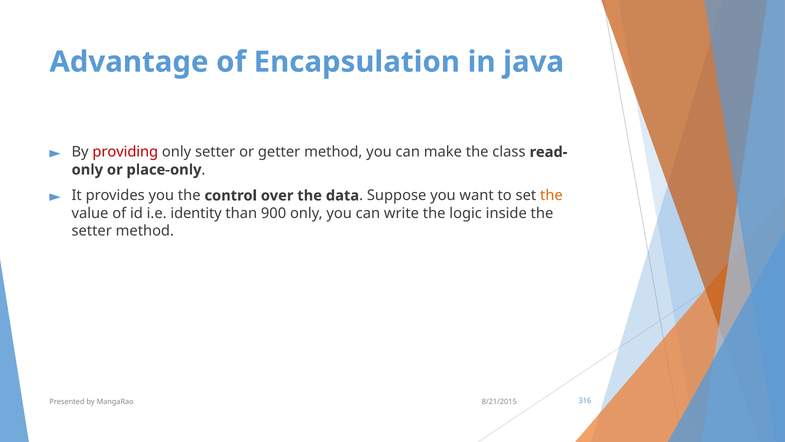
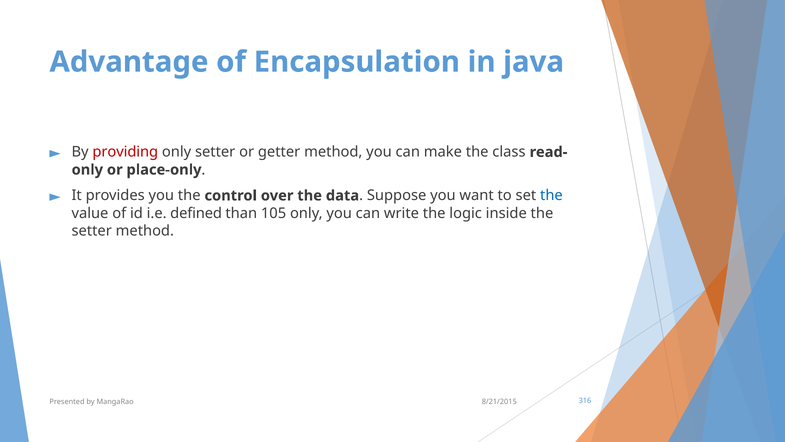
the colour: orange -> blue (551, 195)
identity: identity -> defined (196, 213)
900: 900 -> 105 (274, 213)
